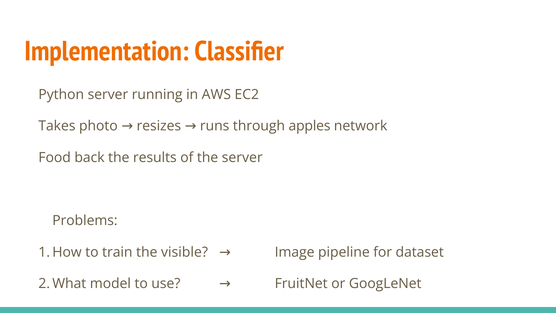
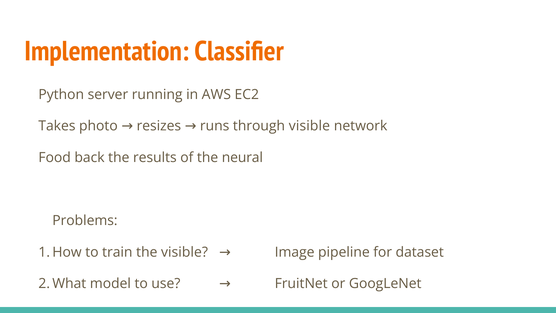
through apples: apples -> visible (309, 126)
the server: server -> neural (242, 157)
